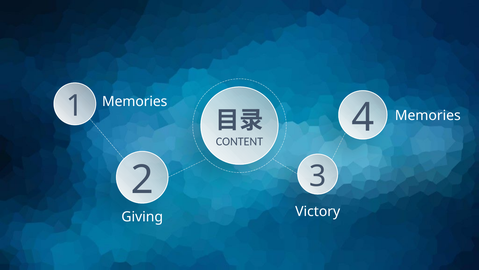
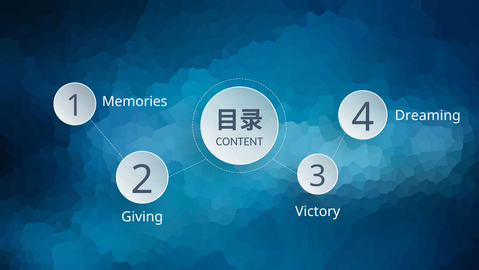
Memories: Memories -> Dreaming (428, 115)
